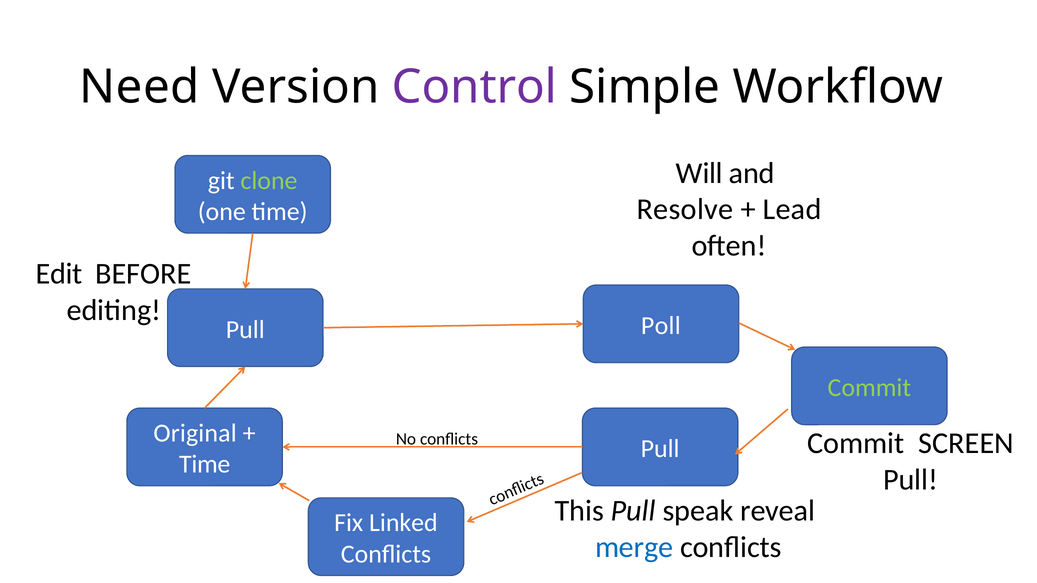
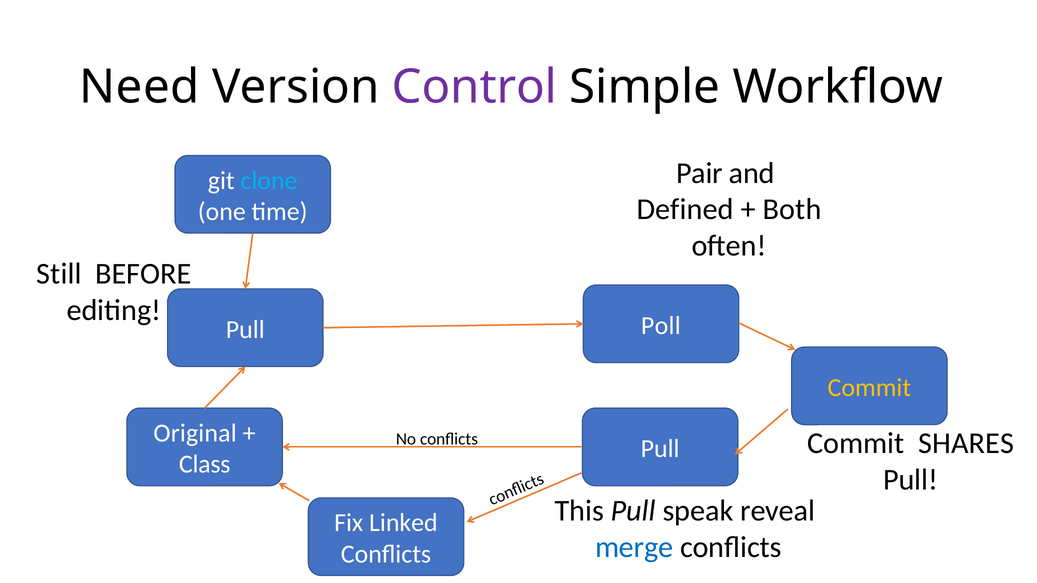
Will: Will -> Pair (699, 173)
clone colour: light green -> light blue (269, 181)
Resolve: Resolve -> Defined (685, 209)
Lead: Lead -> Both (792, 209)
Edit: Edit -> Still (59, 274)
Commit colour: light green -> yellow (869, 388)
SCREEN: SCREEN -> SHARES (966, 443)
Time: Time -> Class (205, 465)
